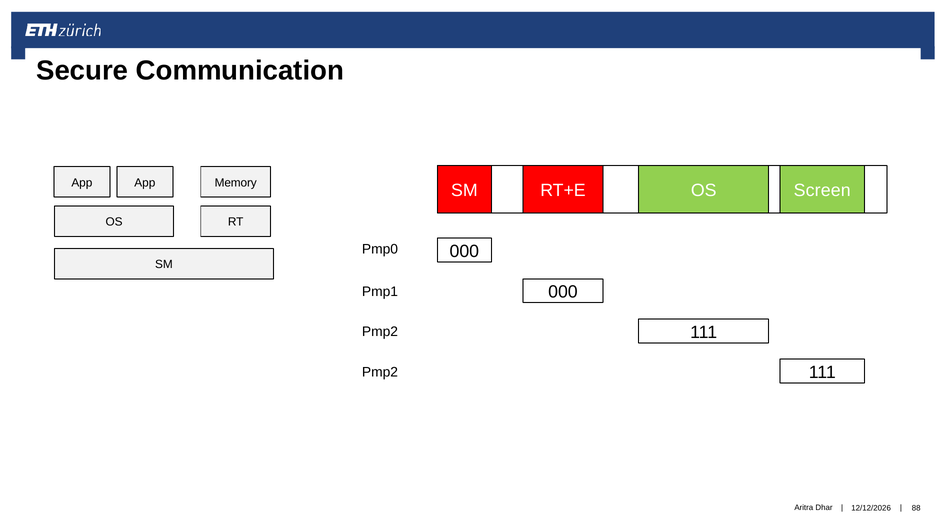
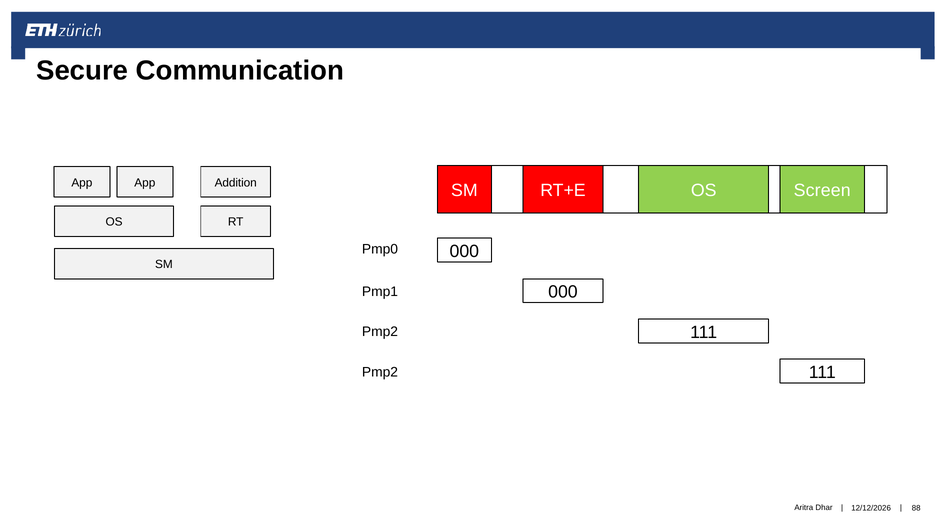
Memory: Memory -> Addition (236, 183)
